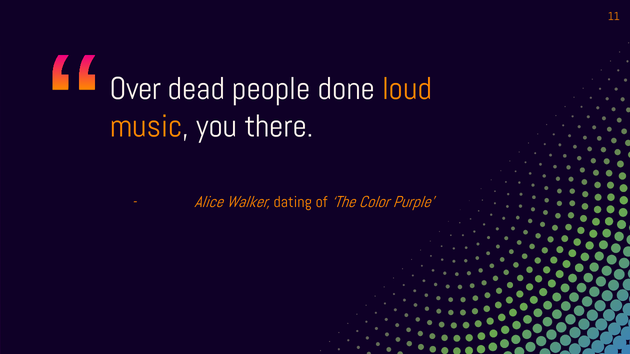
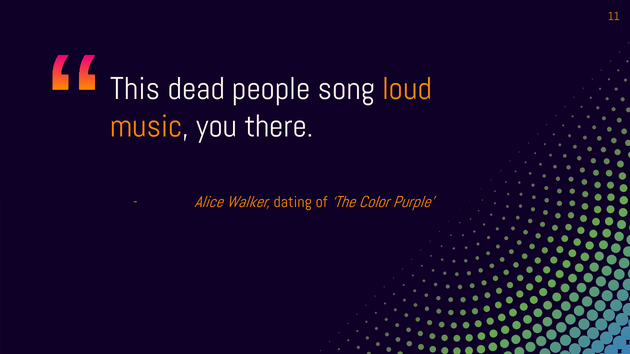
Over: Over -> This (135, 89)
done: done -> song (347, 89)
